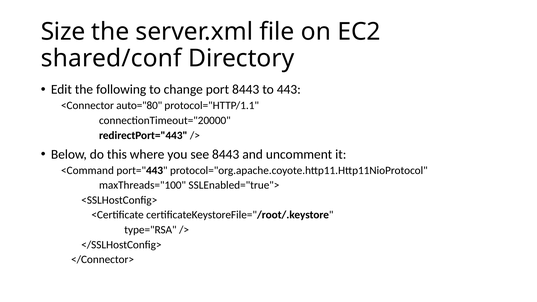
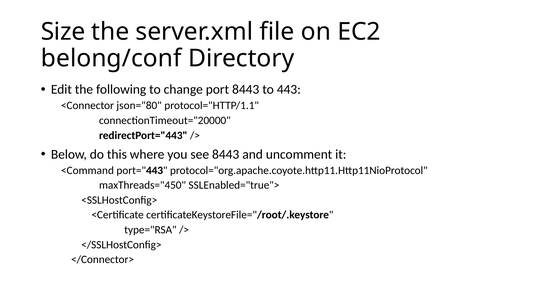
shared/conf: shared/conf -> belong/conf (111, 58)
auto="80: auto="80 -> json="80 (139, 106)
maxThreads="100: maxThreads="100 -> maxThreads="450 (142, 185)
